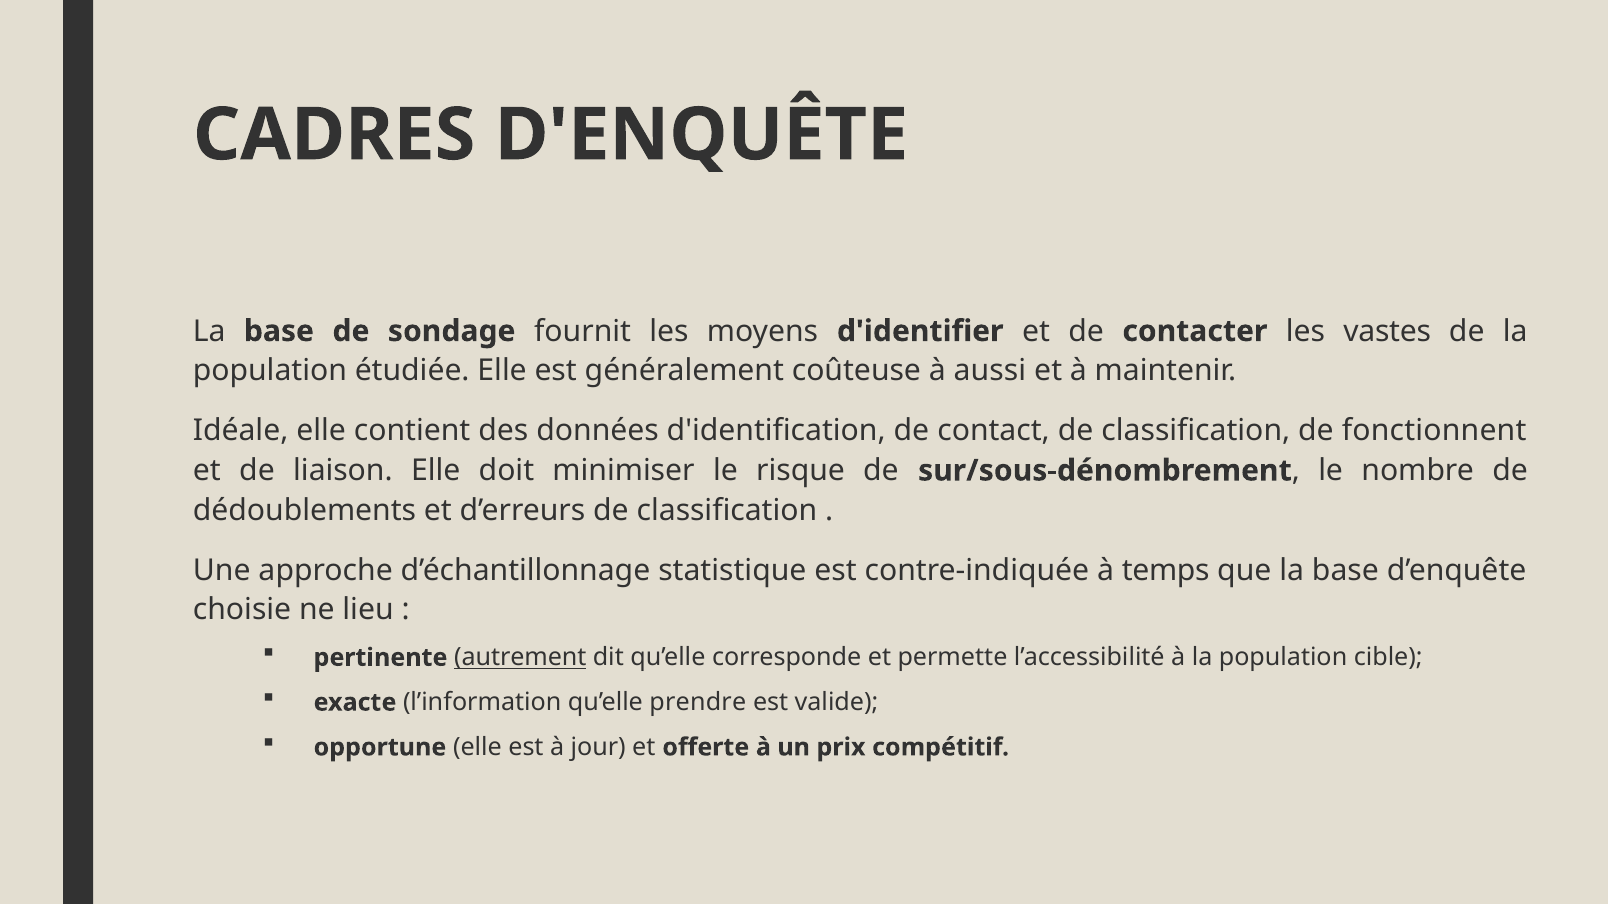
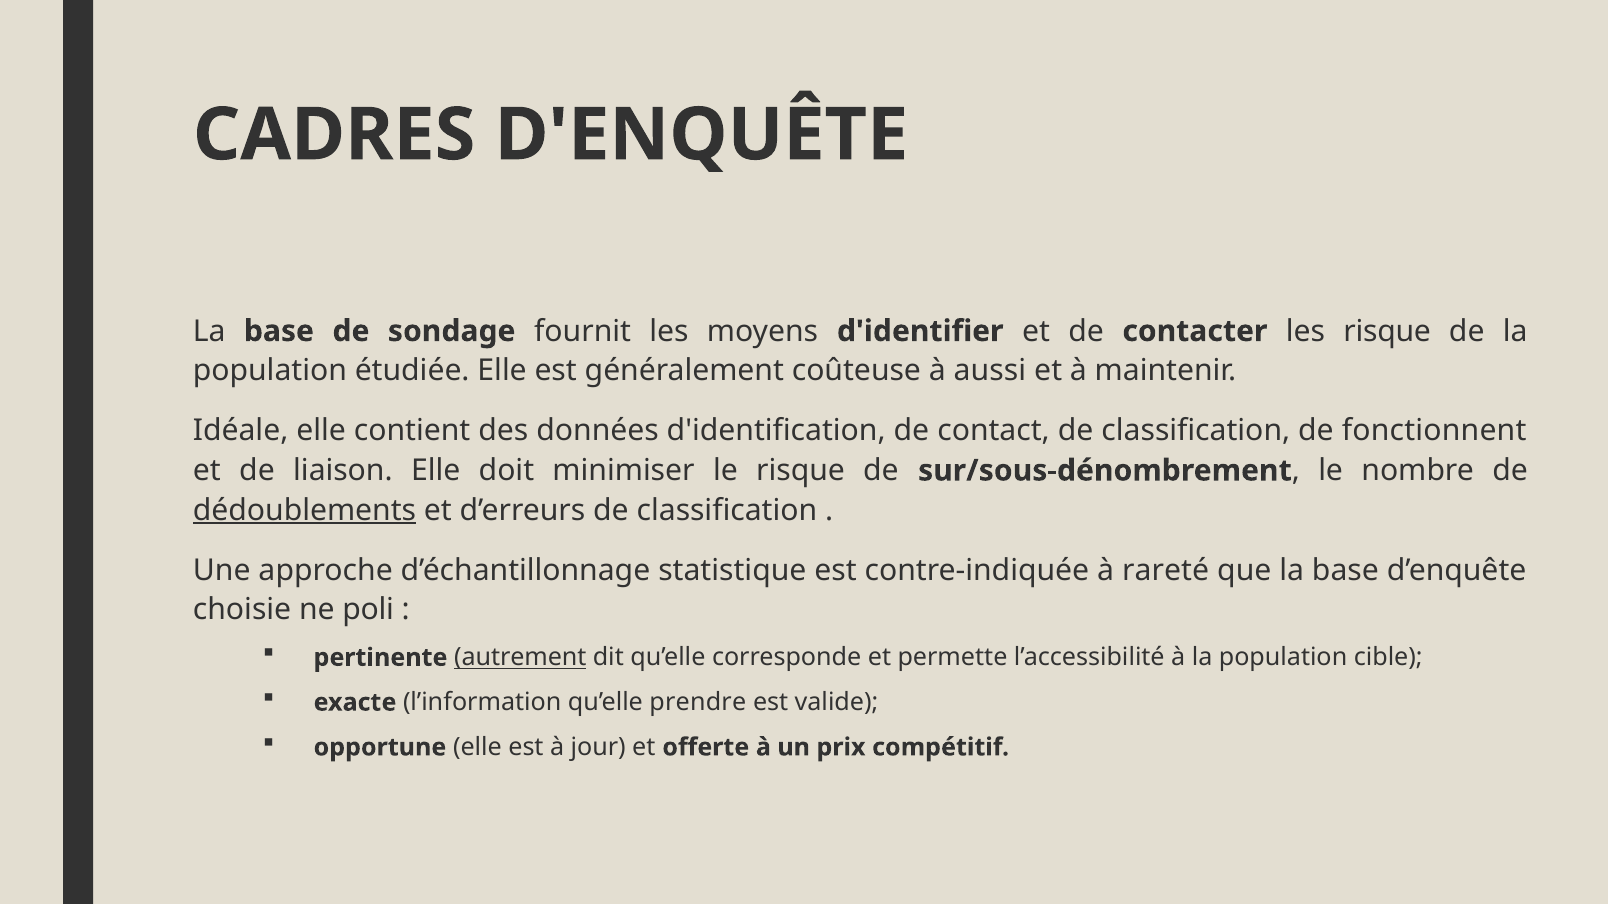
les vastes: vastes -> risque (1387, 331)
dédoublements underline: none -> present (305, 511)
temps: temps -> rareté (1166, 571)
lieu: lieu -> poli (368, 610)
